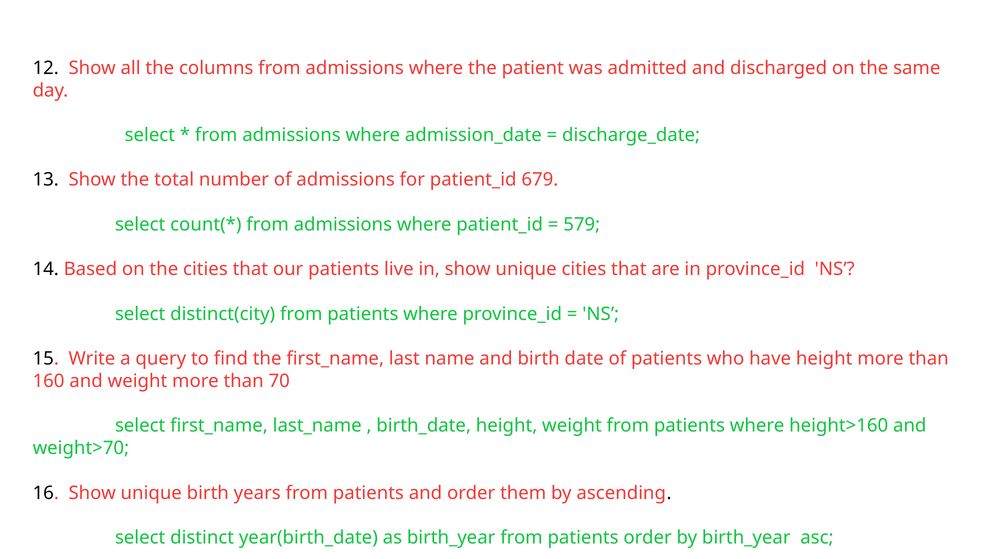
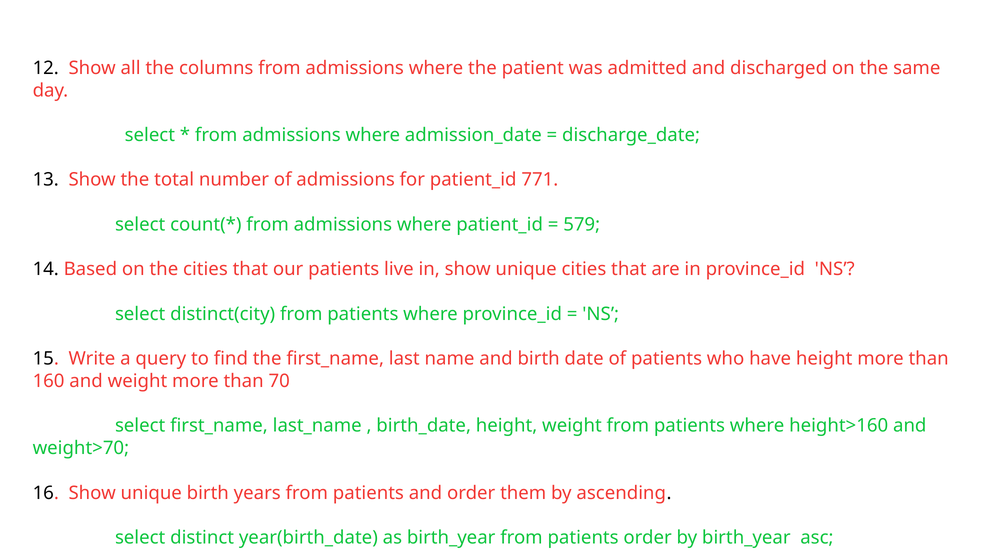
679: 679 -> 771 (540, 180)
